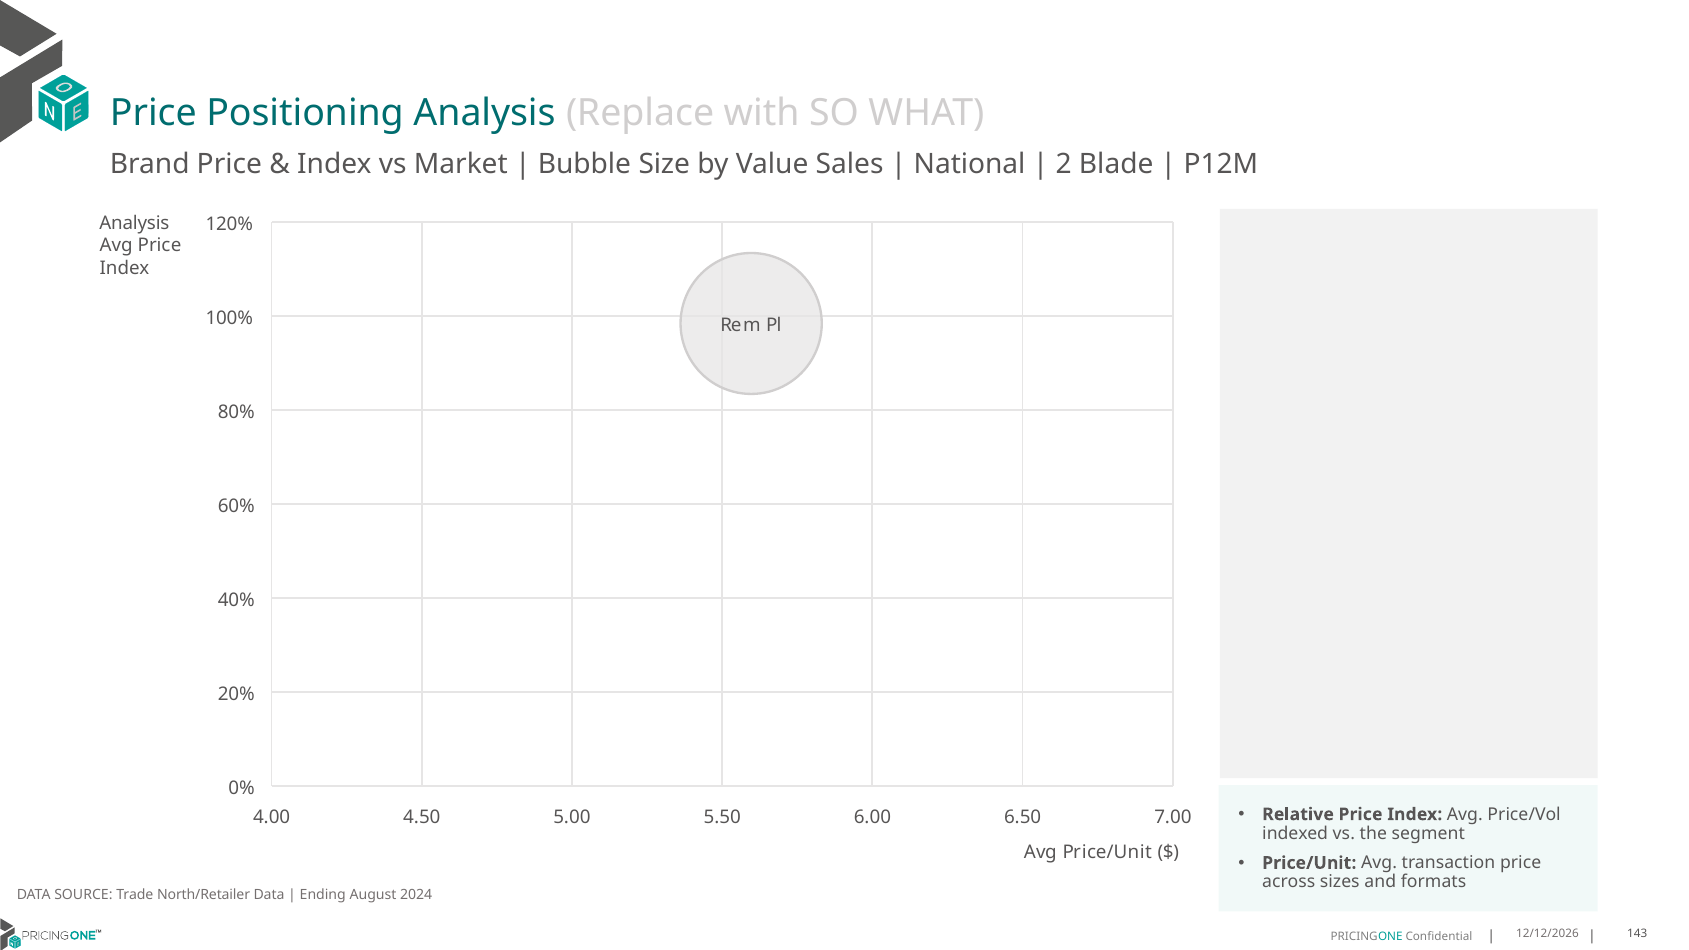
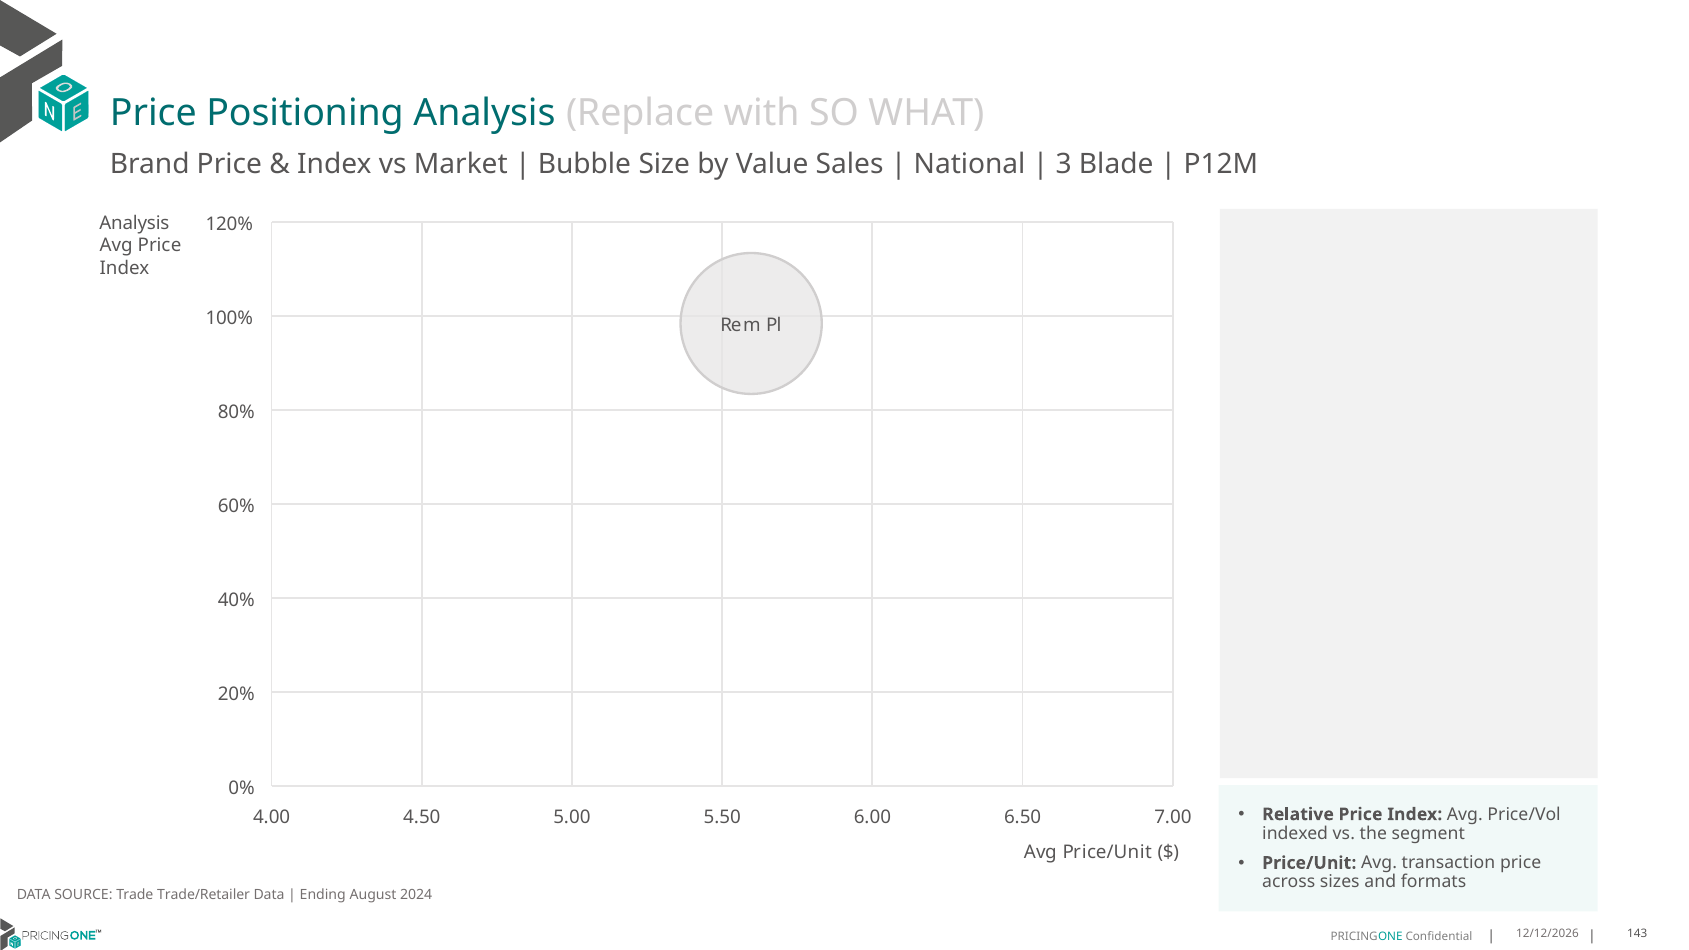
2: 2 -> 3 (1064, 165)
North/Retailer: North/Retailer -> Trade/Retailer (204, 895)
